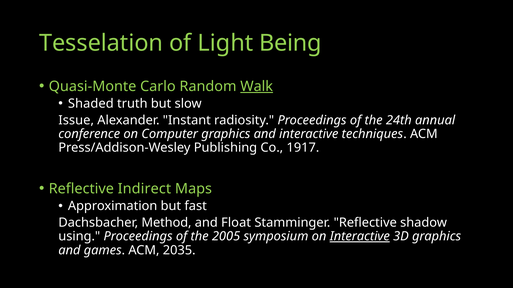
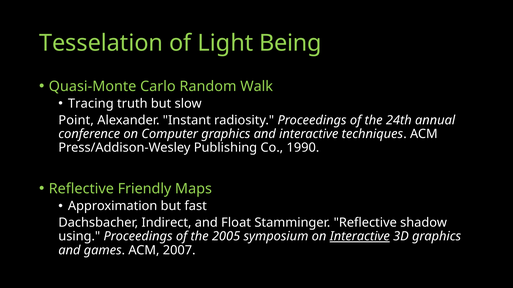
Walk underline: present -> none (257, 86)
Shaded: Shaded -> Tracing (91, 104)
Issue: Issue -> Point (76, 120)
1917: 1917 -> 1990 (303, 148)
Indirect: Indirect -> Friendly (145, 189)
Method: Method -> Indirect (166, 223)
2035: 2035 -> 2007 (179, 251)
